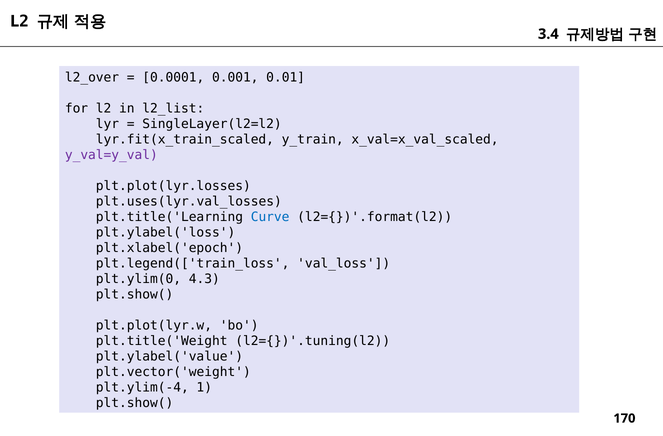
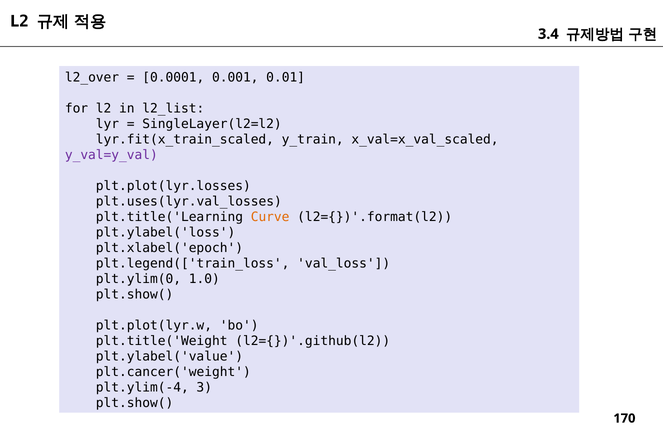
Curve colour: blue -> orange (270, 217)
4.3: 4.3 -> 1.0 (204, 279)
l2={})'.tuning(l2: l2={})'.tuning(l2 -> l2={})'.github(l2 (313, 341)
plt.vector('weight: plt.vector('weight -> plt.cancer('weight (173, 372)
1: 1 -> 3 (204, 387)
